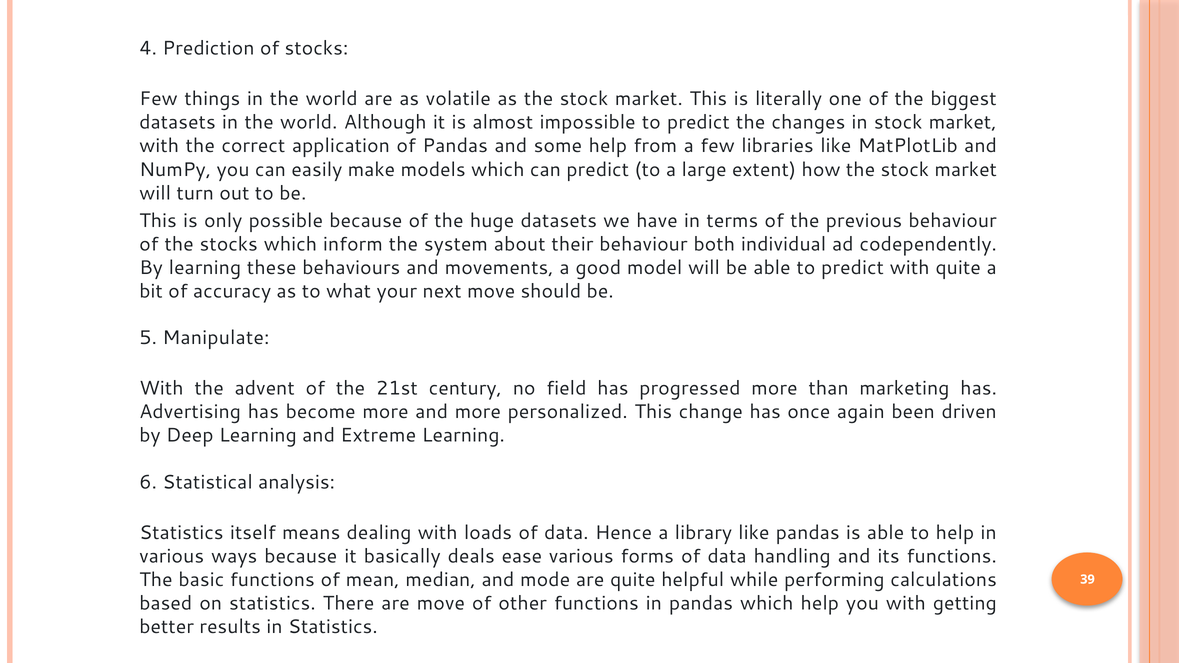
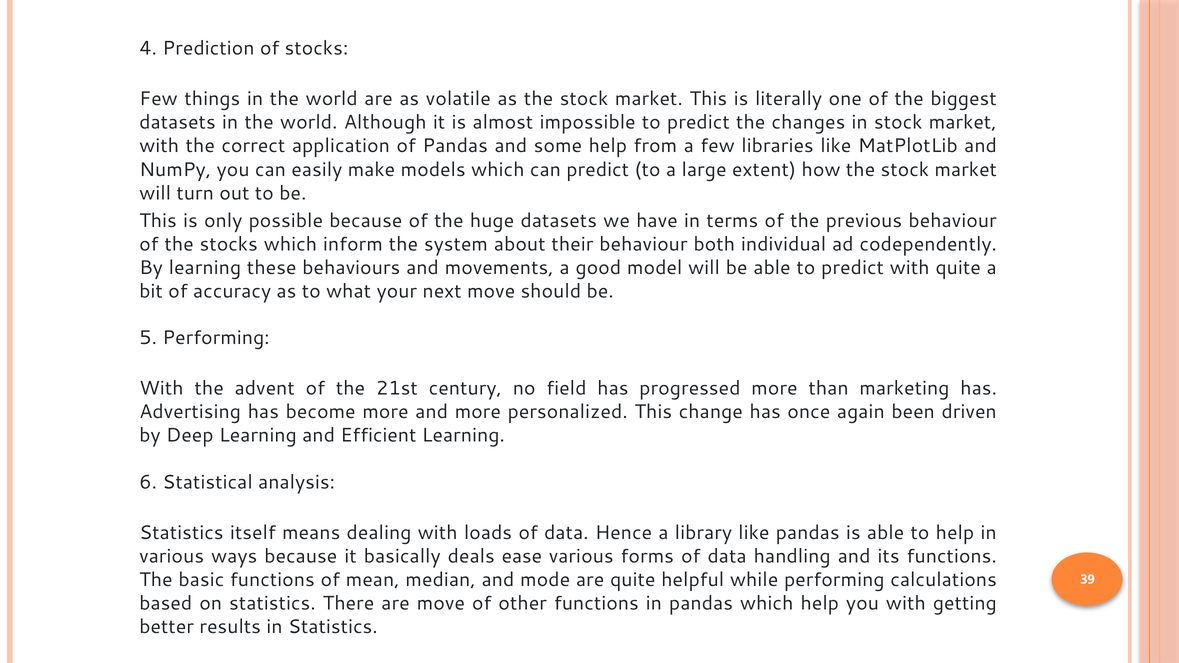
5 Manipulate: Manipulate -> Performing (216, 338)
Extreme: Extreme -> Efficient (378, 436)
